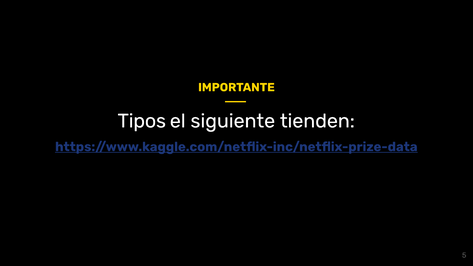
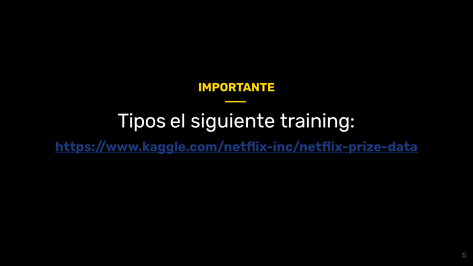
tienden: tienden -> training (317, 121)
